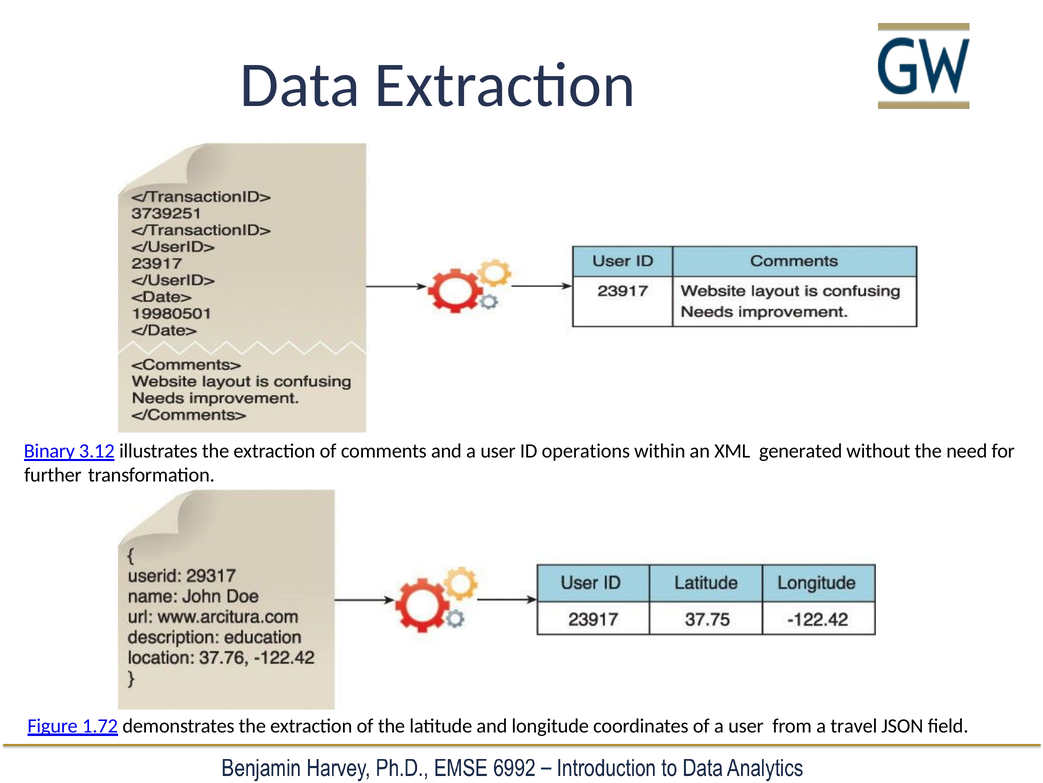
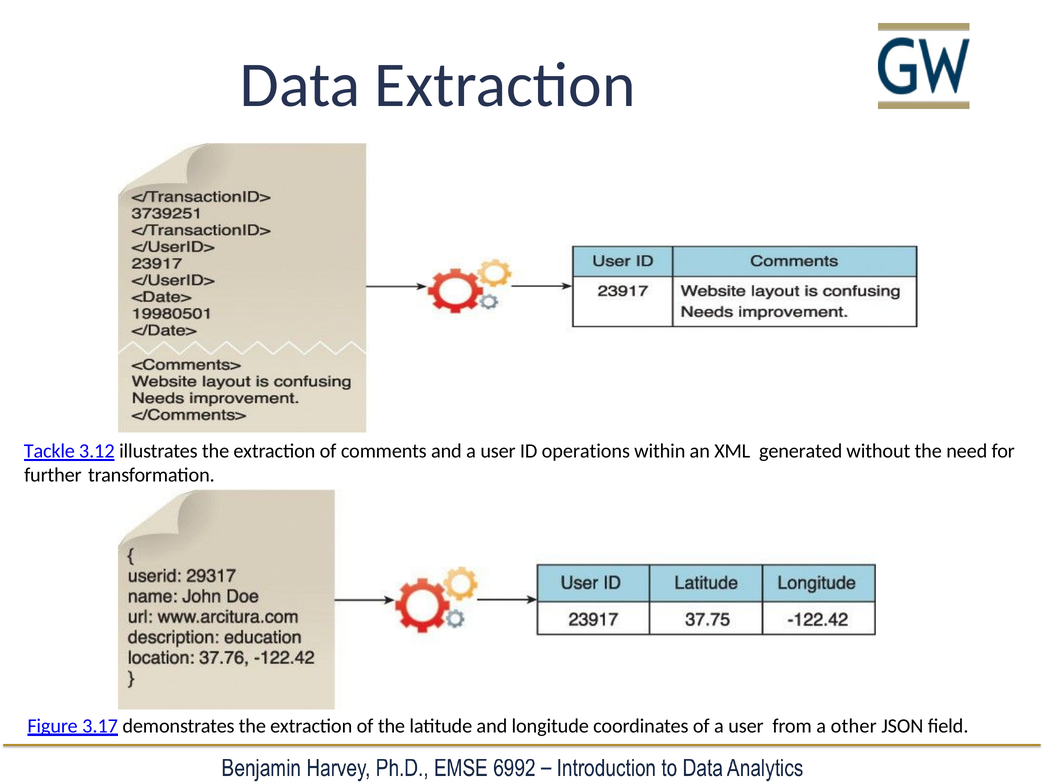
Binary: Binary -> Tackle (49, 451)
1.72: 1.72 -> 3.17 (100, 725)
travel: travel -> other (854, 725)
